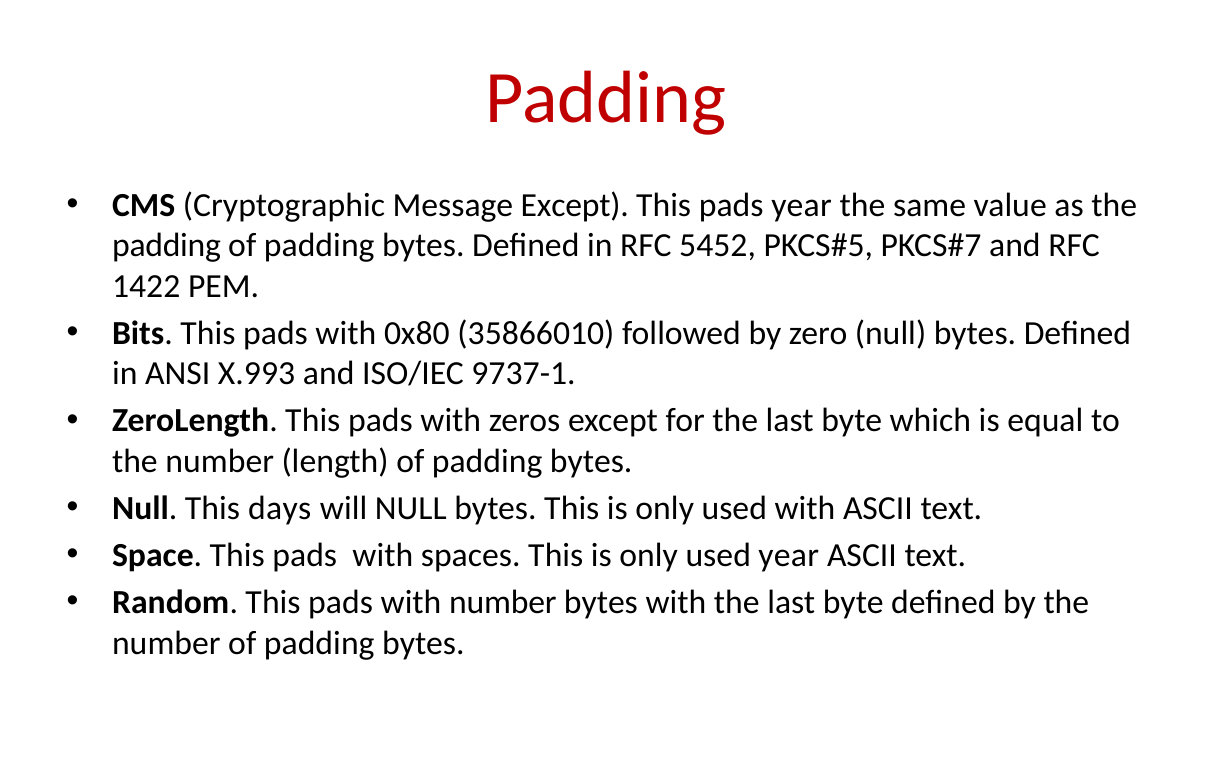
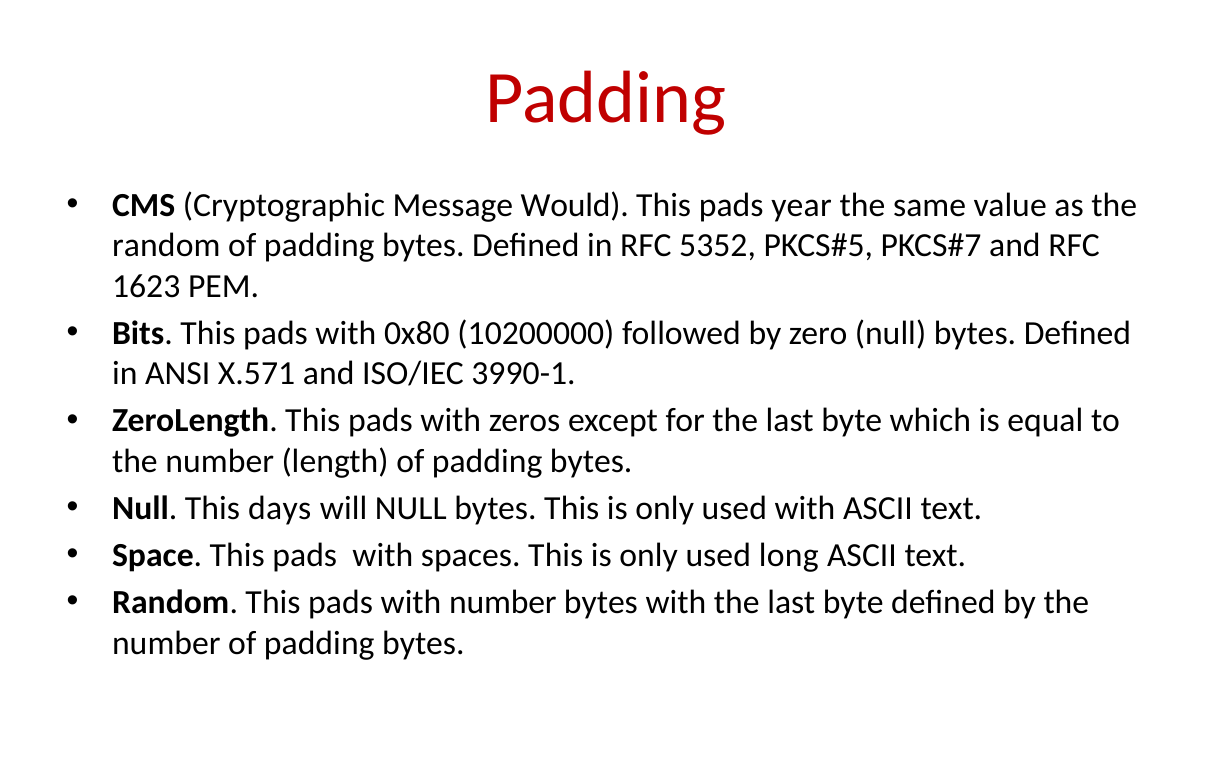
Message Except: Except -> Would (575, 205)
padding: padding -> random (166, 246)
5452: 5452 -> 5352 (718, 246)
1422: 1422 -> 1623 (146, 286)
35866010: 35866010 -> 10200000 (536, 333)
X.993: X.993 -> X.571 (257, 374)
9737-1: 9737-1 -> 3990-1 (524, 374)
used year: year -> long (789, 556)
